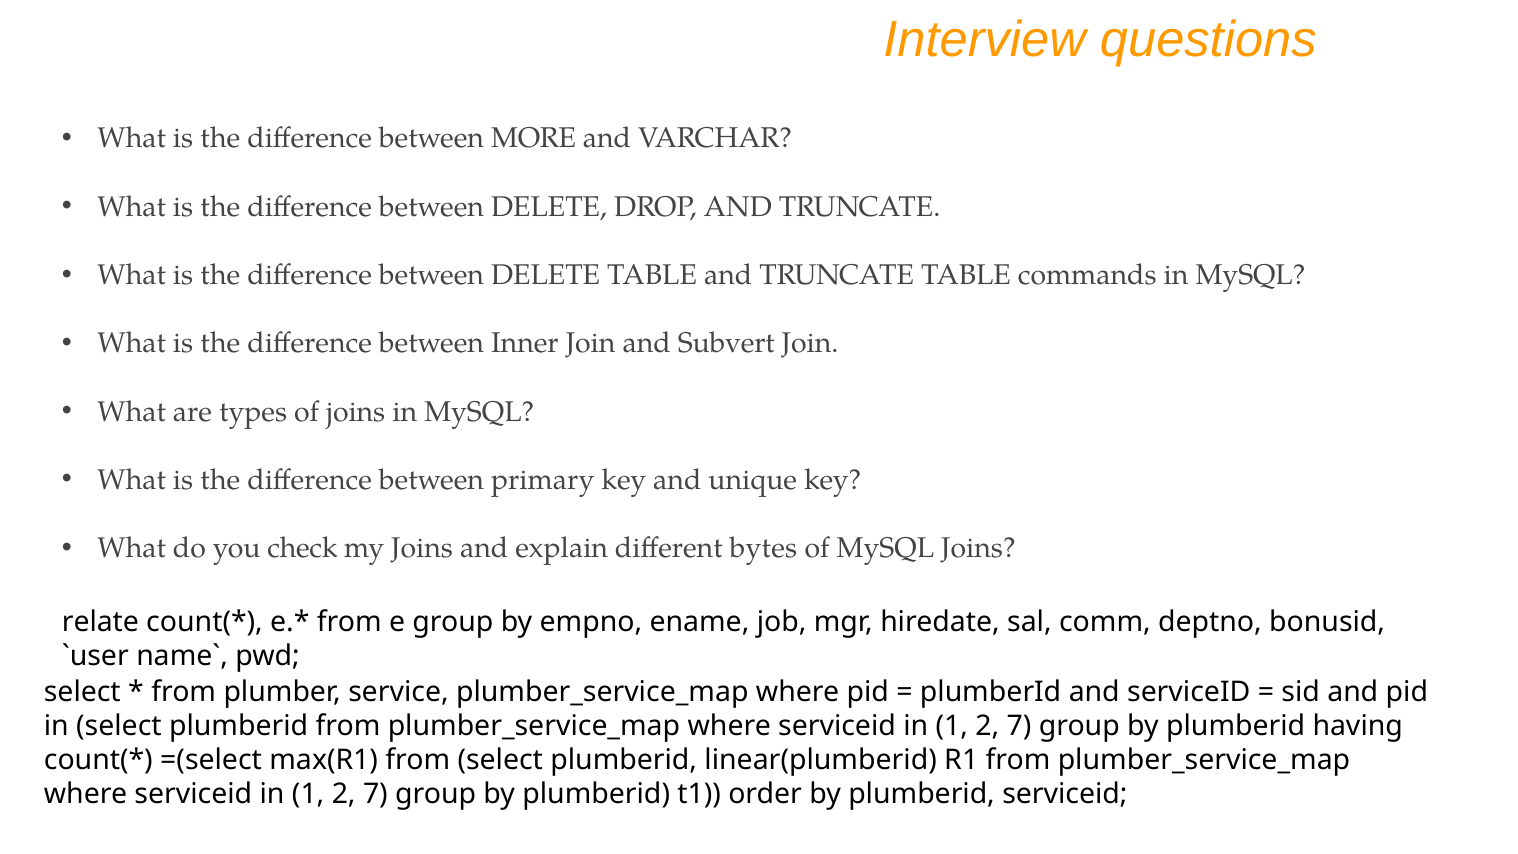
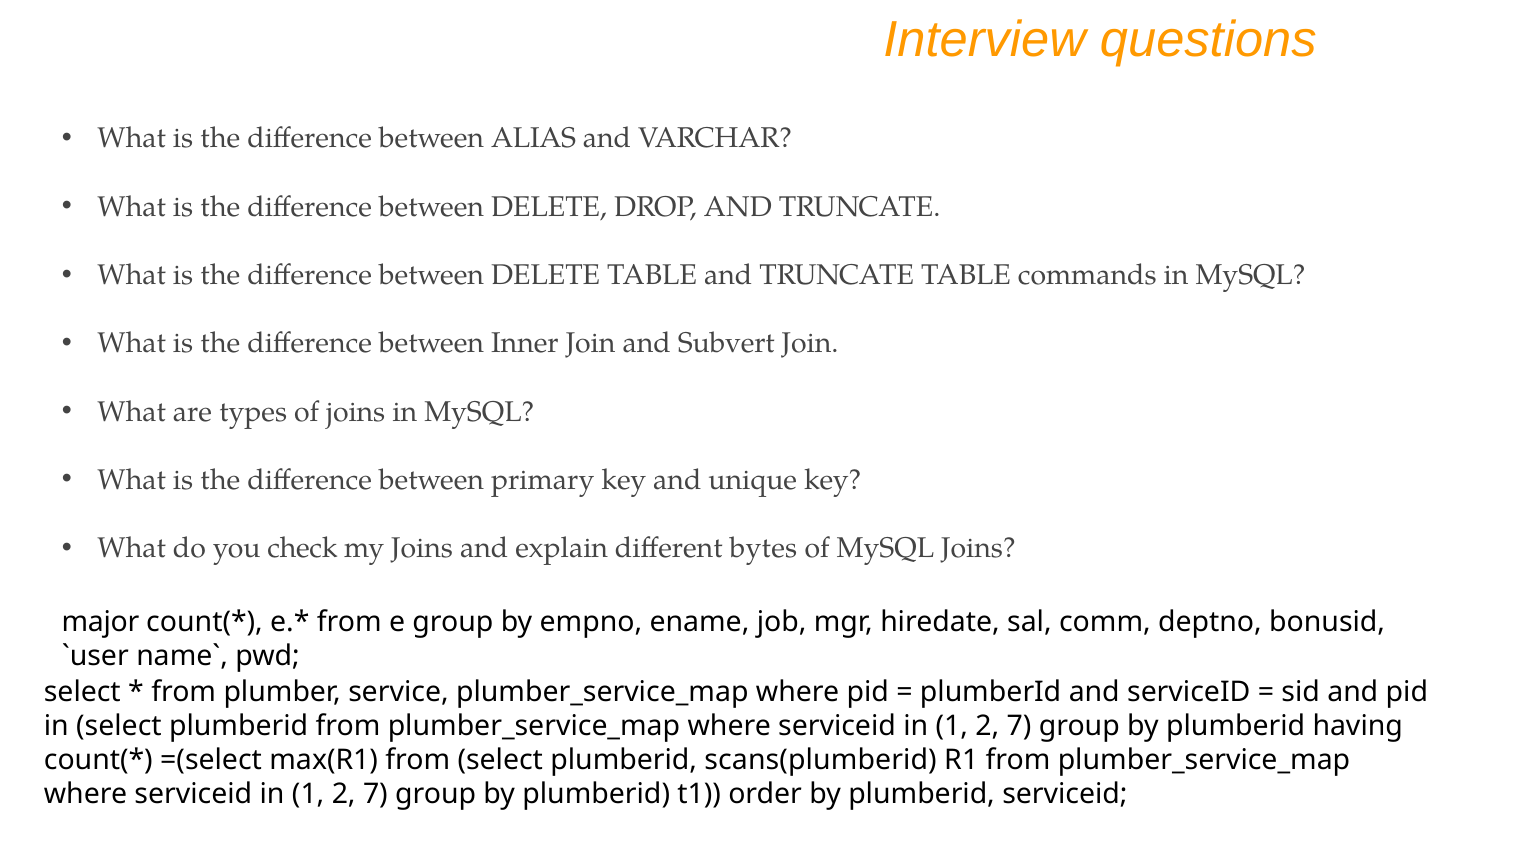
MORE: MORE -> ALIAS (534, 138)
relate: relate -> major (100, 622)
linear(plumberid: linear(plumberid -> scans(plumberid (821, 760)
